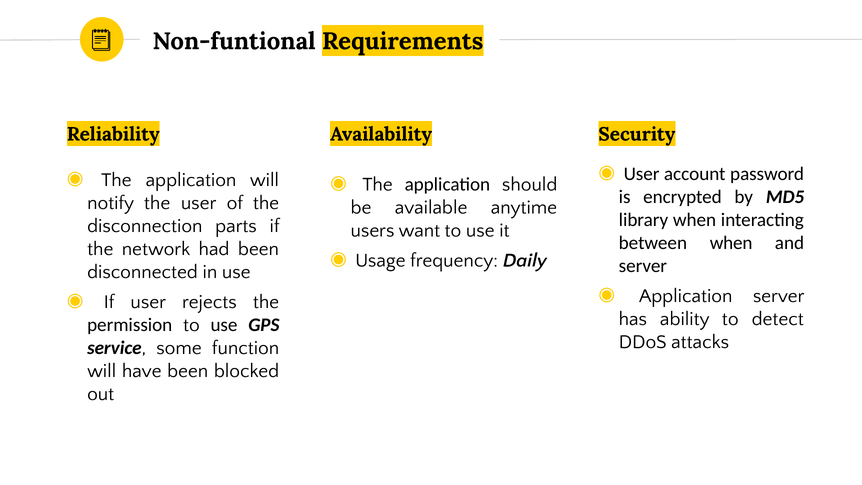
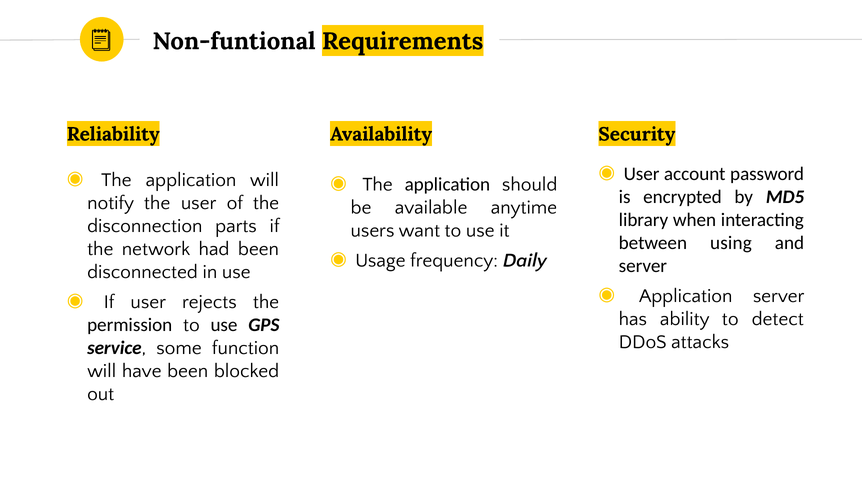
between when: when -> using (731, 243)
